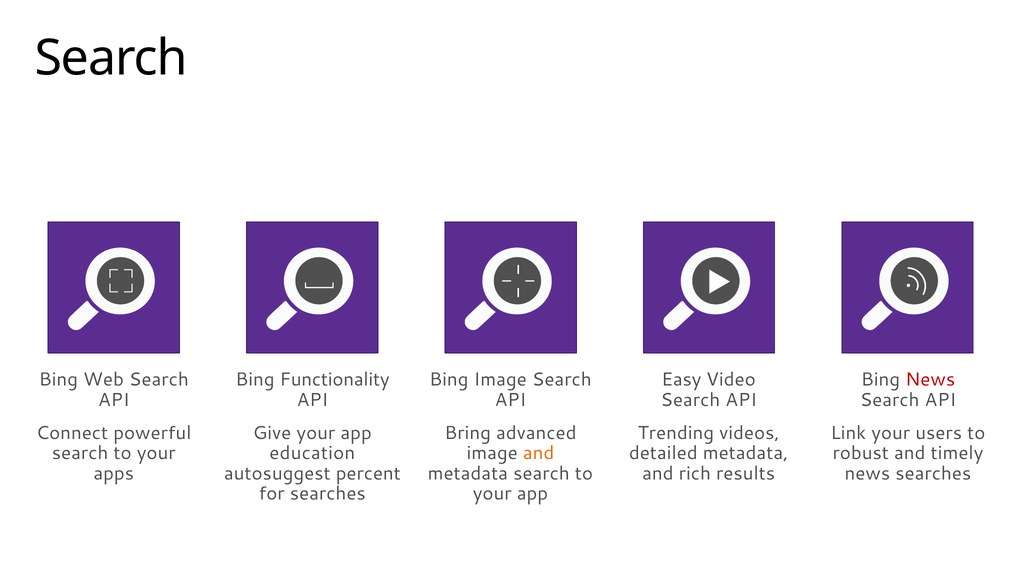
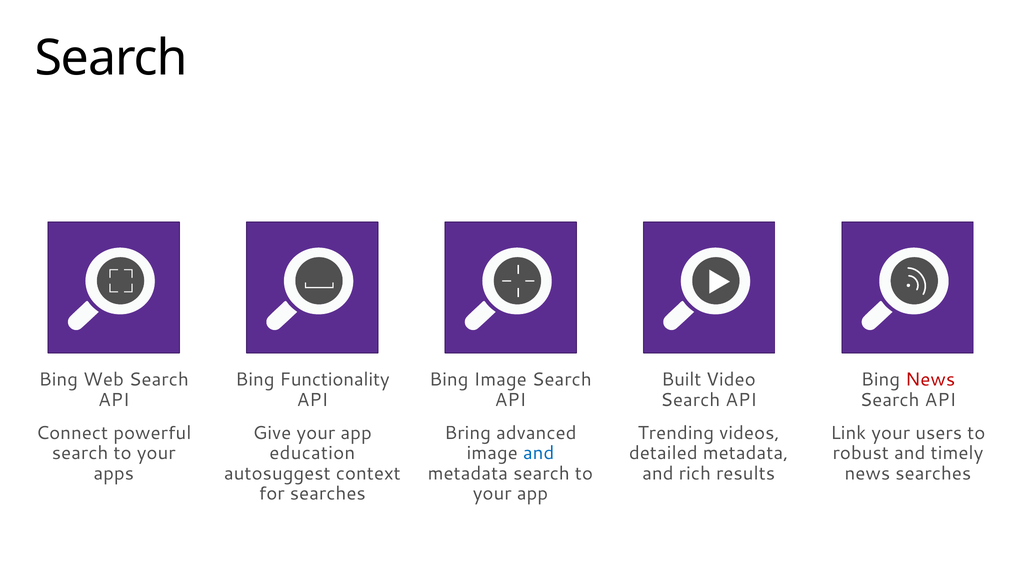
Easy: Easy -> Built (681, 380)
and colour: orange -> blue (539, 453)
percent: percent -> context (368, 474)
